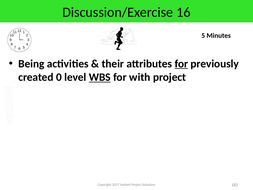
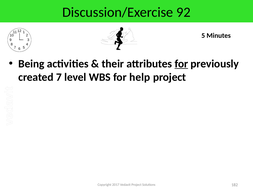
16: 16 -> 92 (183, 12)
created 0: 0 -> 7 (59, 77)
WBS underline: present -> none (100, 77)
with: with -> help (140, 77)
